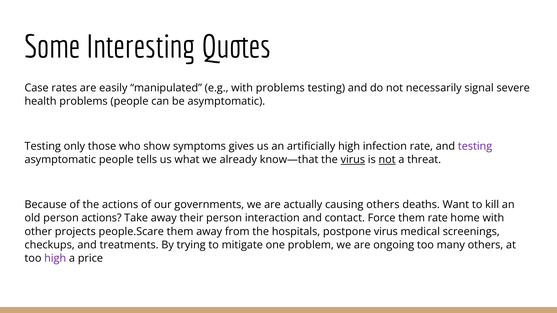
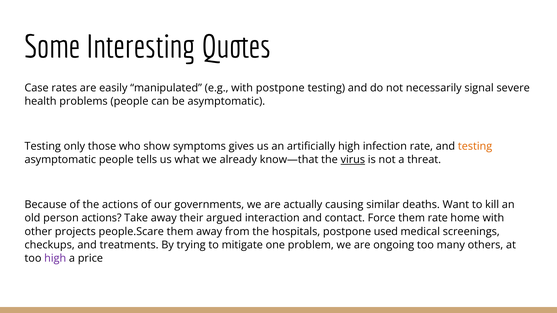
with problems: problems -> postpone (280, 88)
testing colour: purple -> orange (475, 146)
not underline: present -> none (387, 160)
causing others: others -> similar (383, 205)
their person: person -> argued (224, 218)
postpone virus: virus -> used (386, 232)
